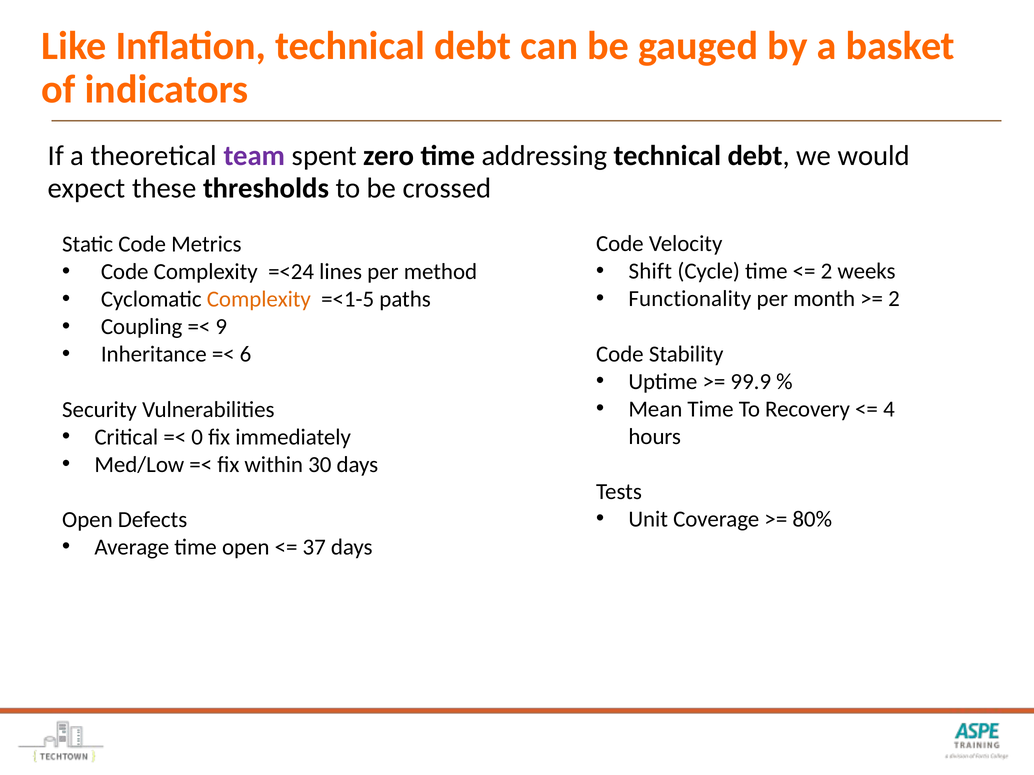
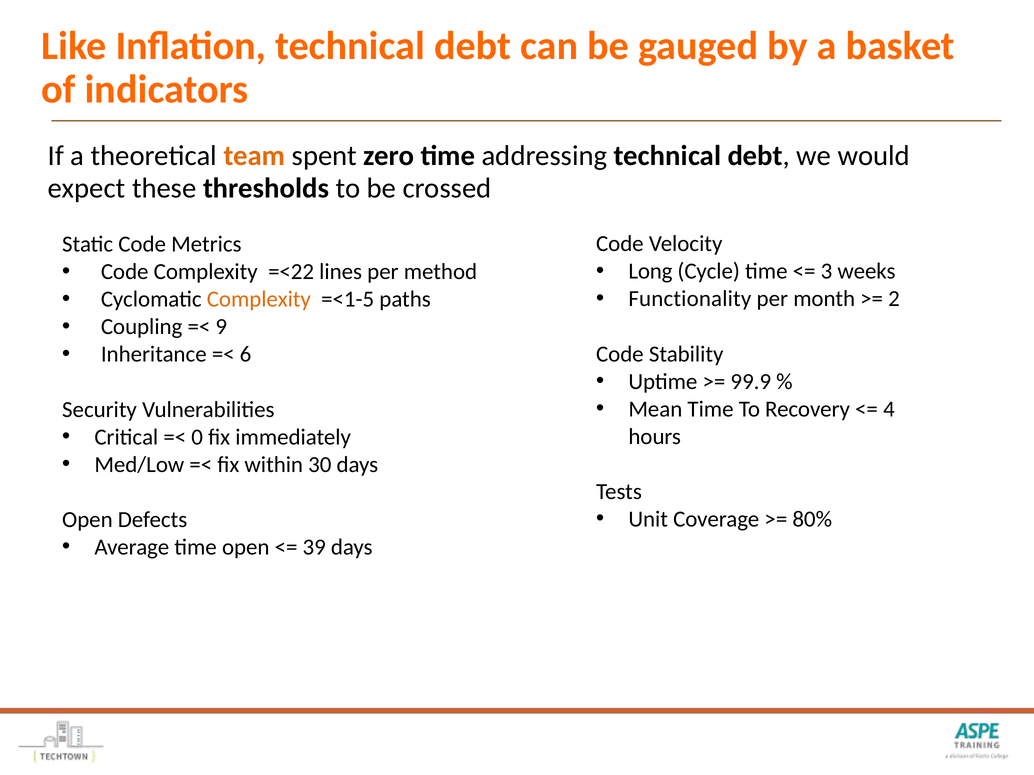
team colour: purple -> orange (254, 156)
Shift: Shift -> Long (650, 271)
2: 2 -> 3 (826, 271)
=<24: =<24 -> =<22 (291, 272)
37: 37 -> 39 (314, 548)
